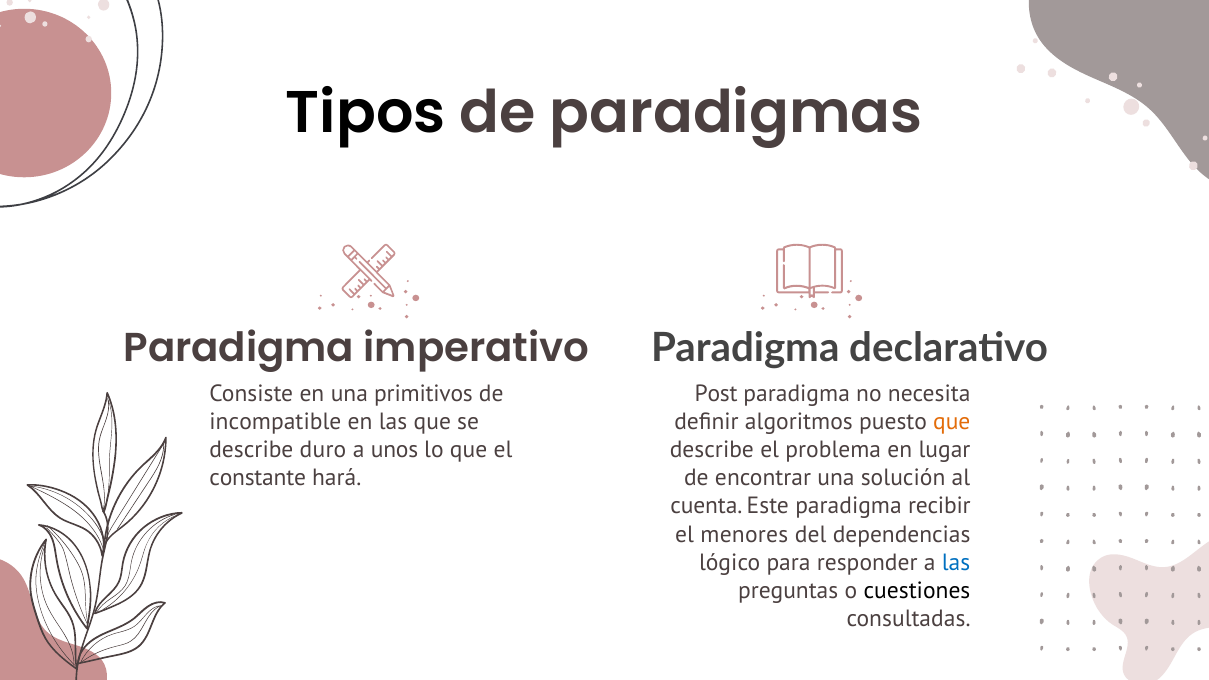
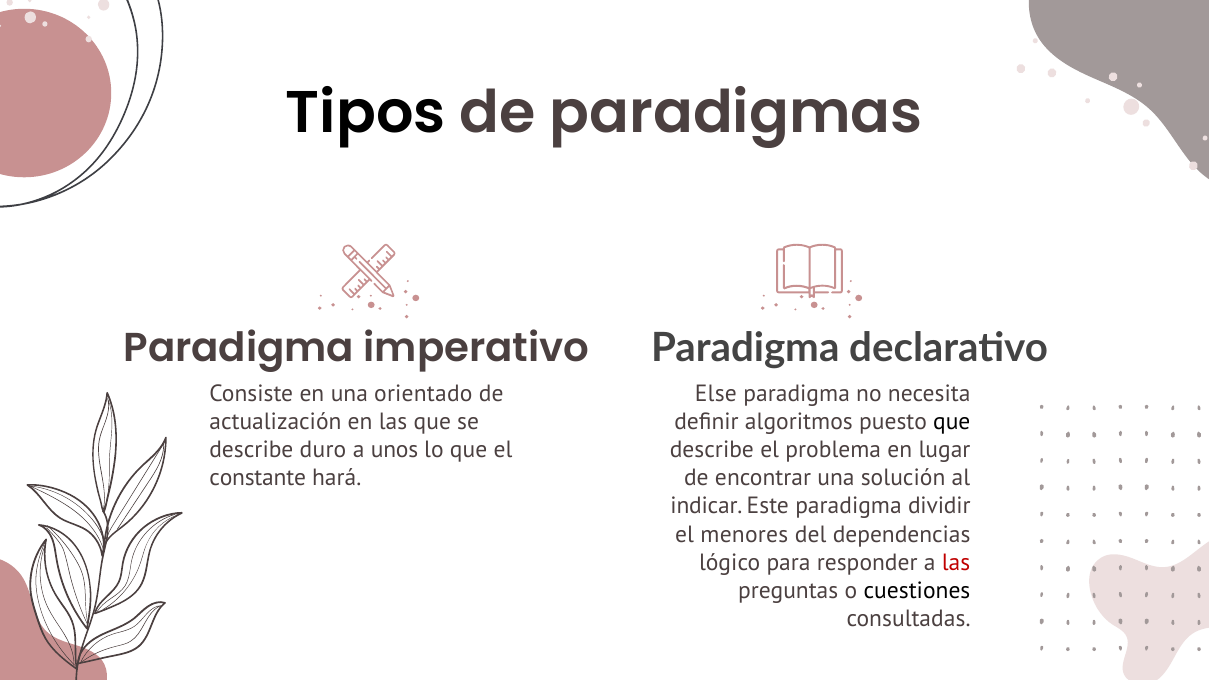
primitivos: primitivos -> orientado (423, 393)
Post: Post -> Else (716, 393)
incompatible: incompatible -> actualización (275, 422)
que colour: orange -> black (952, 422)
cuenta: cuenta -> indicar (706, 506)
recibir: recibir -> dividir (939, 506)
las colour: blue -> red (956, 563)
